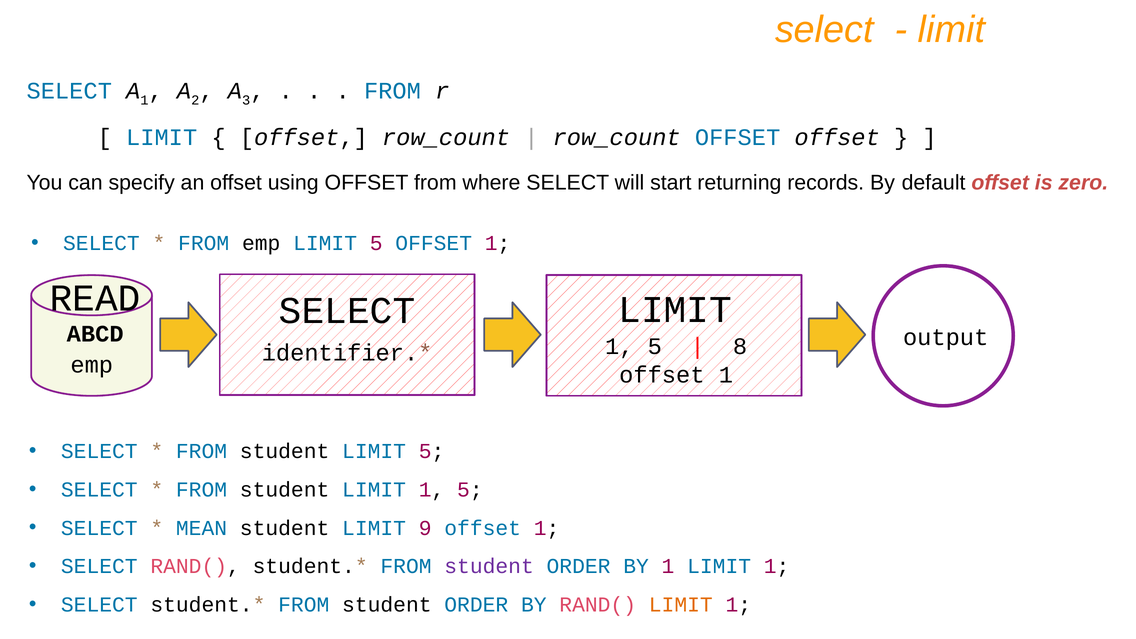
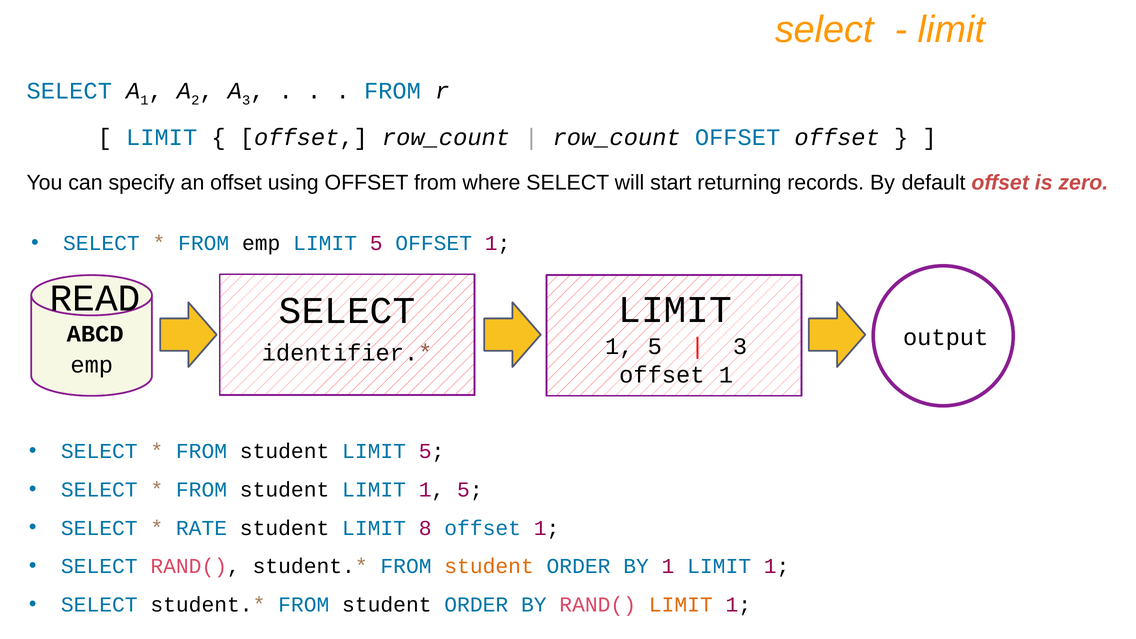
8: 8 -> 3 (740, 346)
MEAN: MEAN -> RATE (202, 528)
9: 9 -> 8 (425, 528)
student colour: purple -> orange (489, 566)
